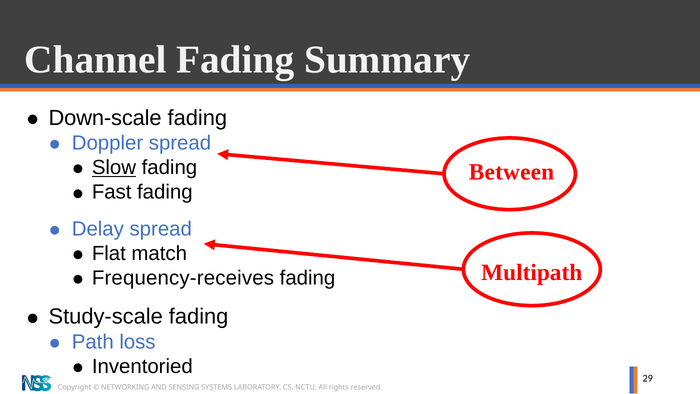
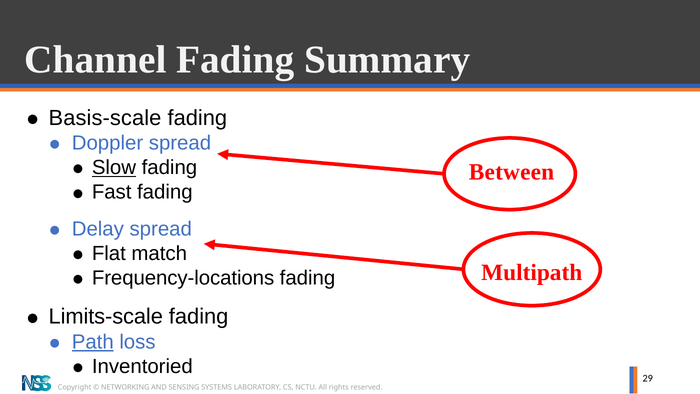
Down-scale: Down-scale -> Basis-scale (105, 118)
Frequency-receives: Frequency-receives -> Frequency-locations (183, 278)
Study-scale: Study-scale -> Limits-scale (106, 316)
Path underline: none -> present (93, 342)
